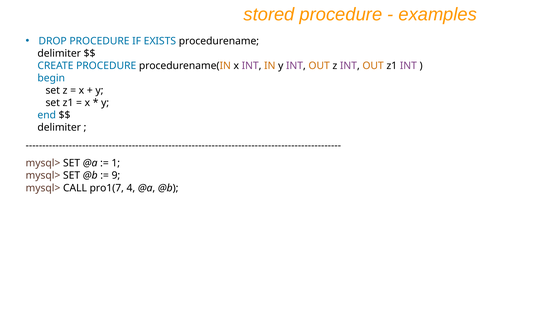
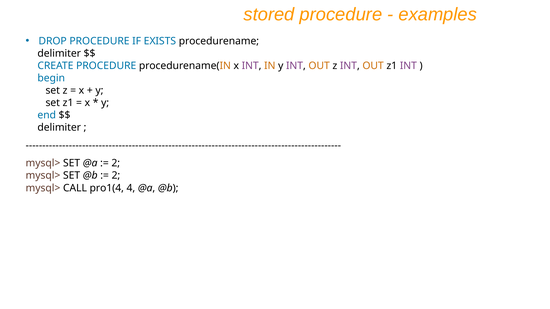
1: 1 -> 2 (116, 163)
9: 9 -> 2 (116, 176)
pro1(7: pro1(7 -> pro1(4 (107, 188)
